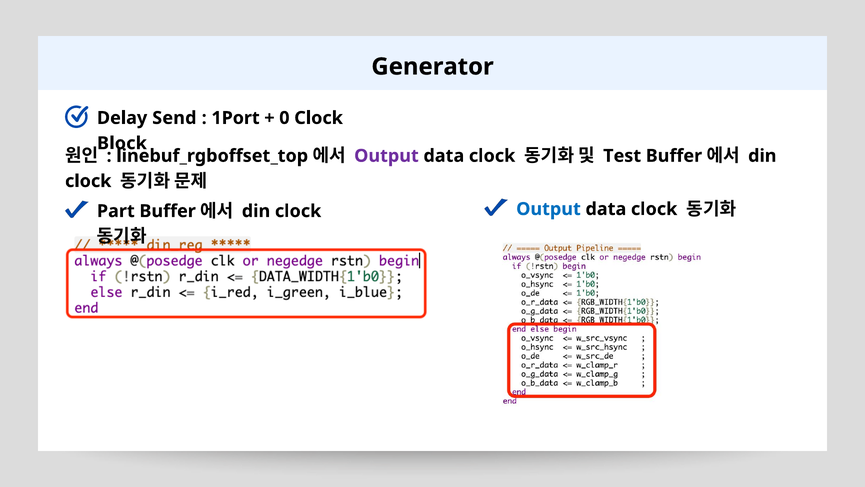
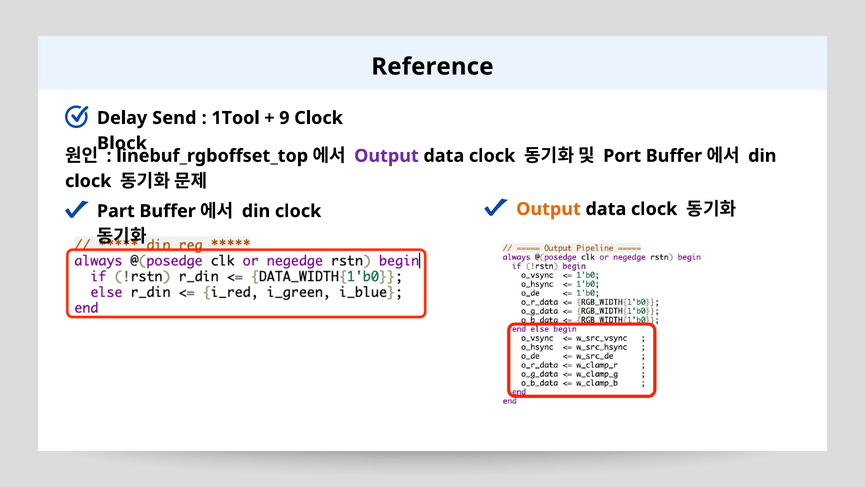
Generator: Generator -> Reference (432, 67)
1Port: 1Port -> 1Tool (236, 118)
0: 0 -> 9 (284, 118)
Test: Test -> Port (622, 156)
Output colour: blue -> orange (548, 209)
